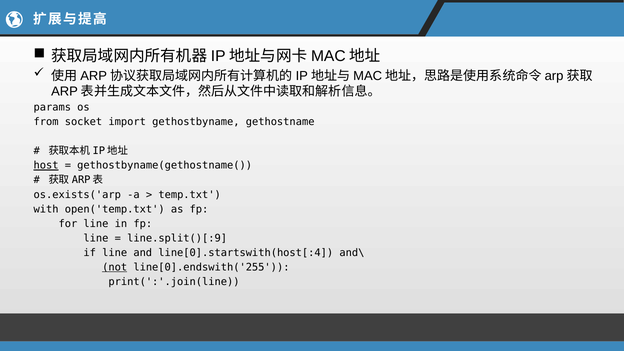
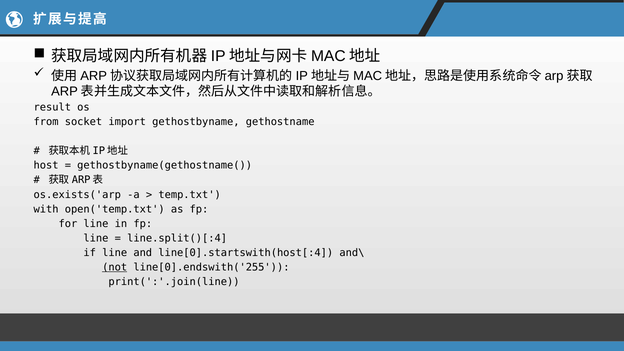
params: params -> result (52, 107)
host underline: present -> none (46, 165)
line.split()[:9: line.split()[:9 -> line.split()[:4 (177, 238)
